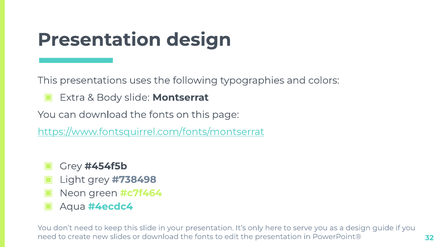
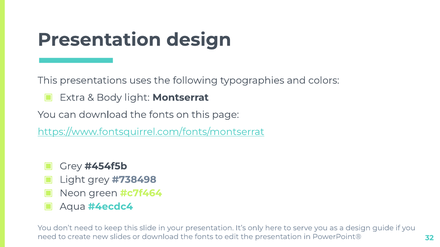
Body slide: slide -> light (137, 98)
